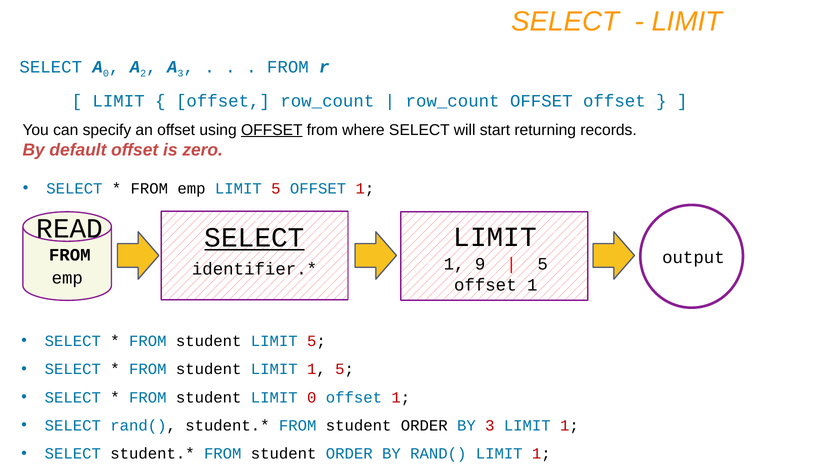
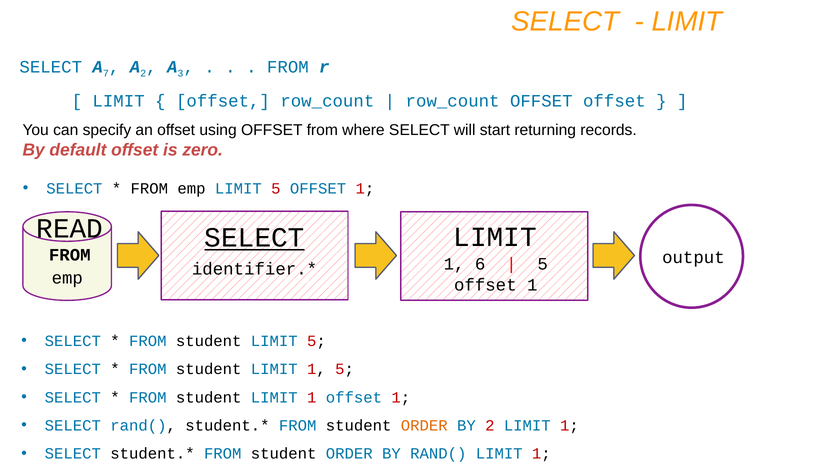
0: 0 -> 7 (106, 74)
OFFSET underline: present -> none (272, 130)
9: 9 -> 6 (480, 264)
0: 0 -> 1 (312, 397)
ORDER colour: black -> orange (424, 425)
BY 3: 3 -> 2 (490, 425)
